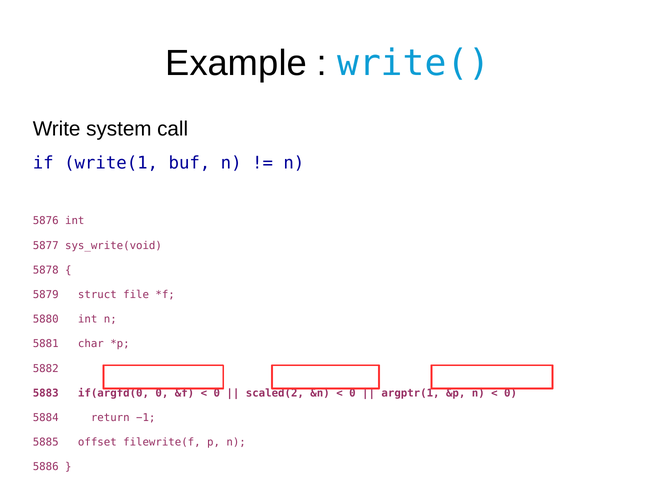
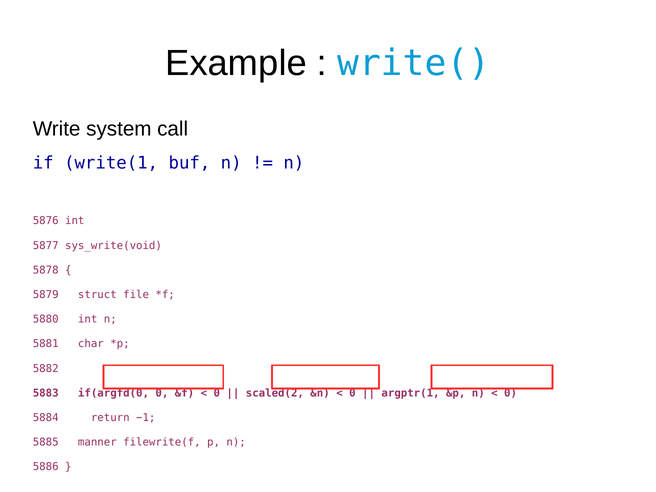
offset: offset -> manner (97, 442)
